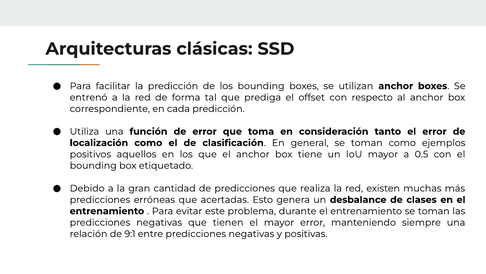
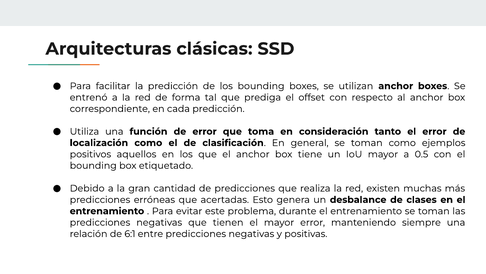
9:1: 9:1 -> 6:1 (130, 233)
